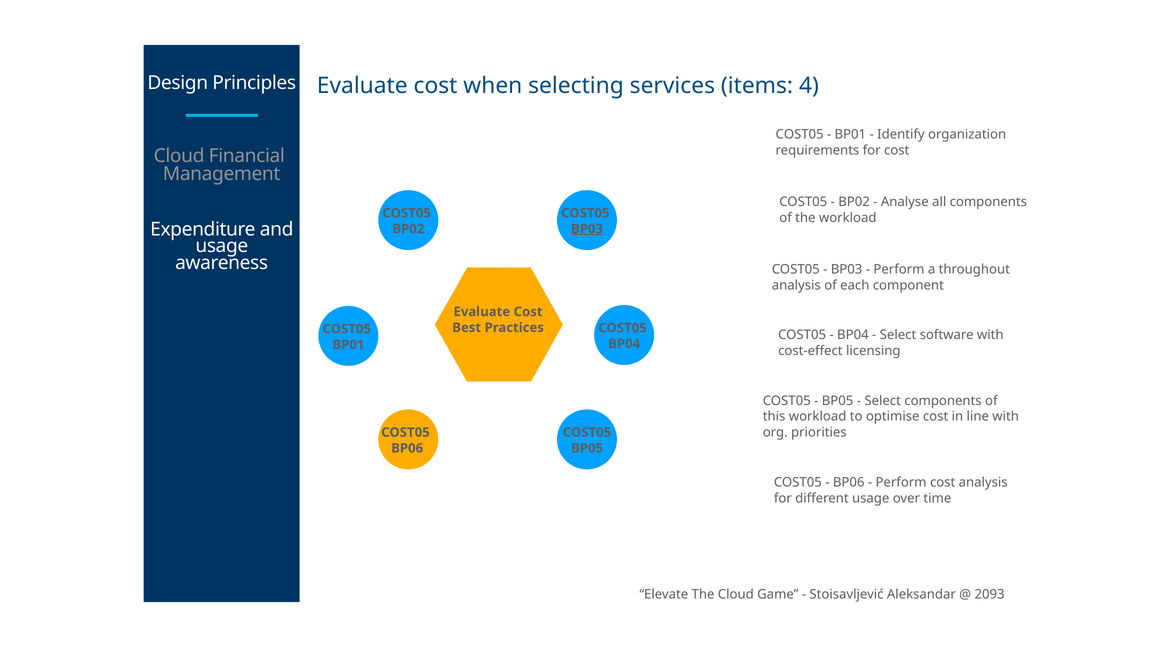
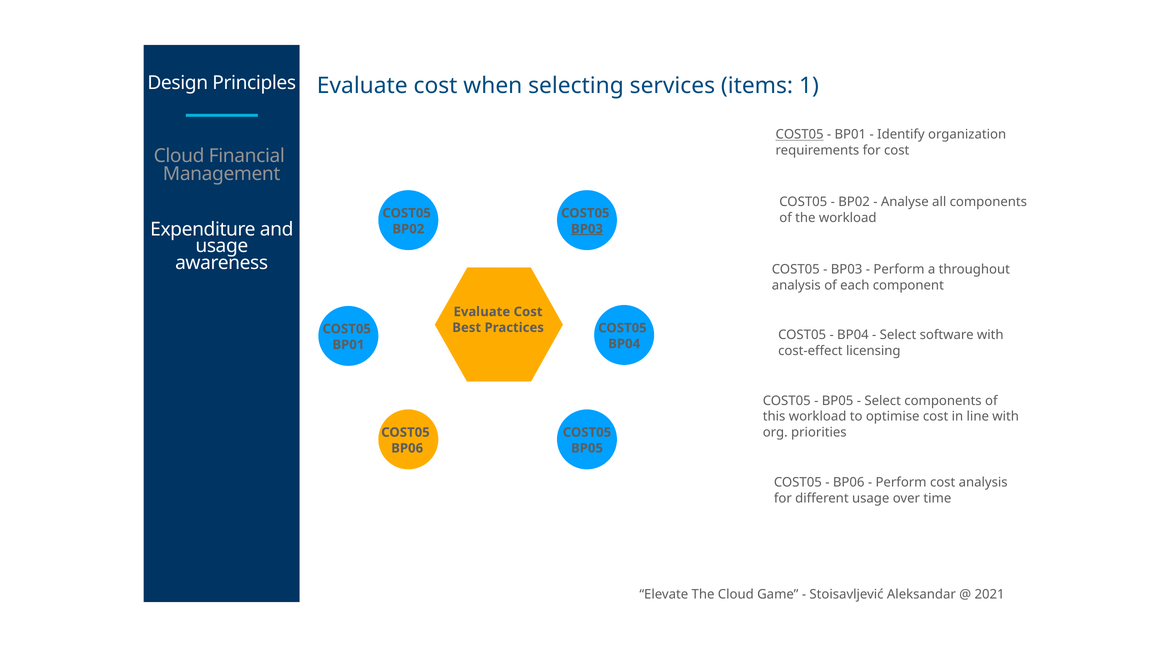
4: 4 -> 1 (809, 86)
COST05 underline: none -> present (800, 135)
2093: 2093 -> 2021 (990, 595)
